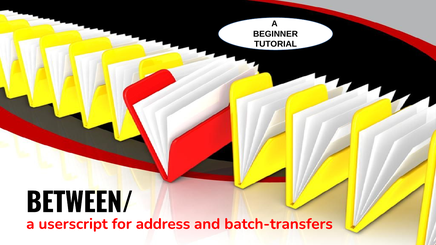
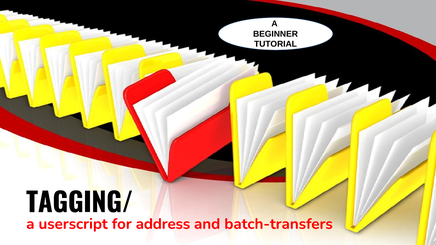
BETWEEN/: BETWEEN/ -> TAGGING/ (80, 204)
